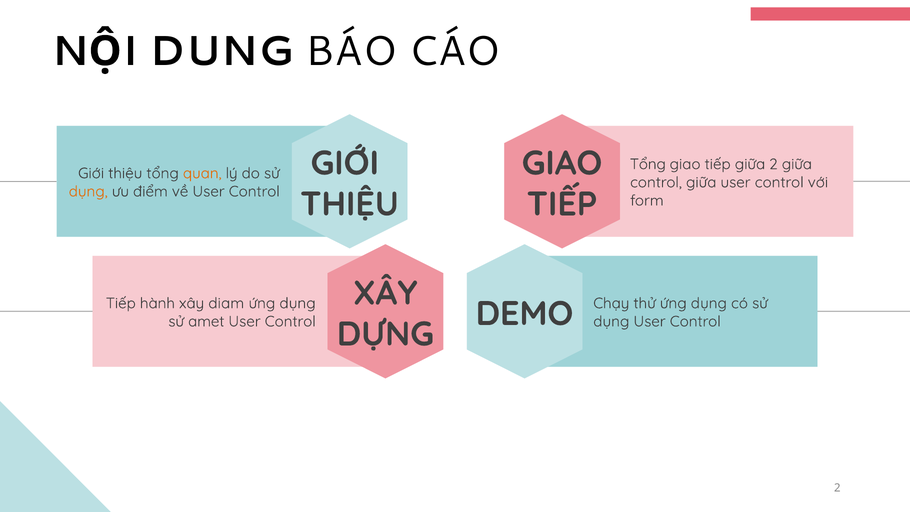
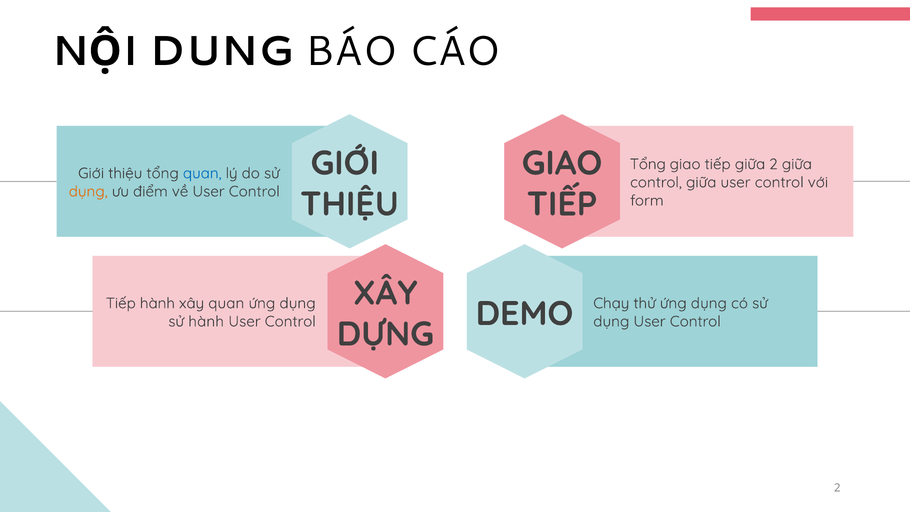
quan colour: orange -> blue (202, 173)
xây diam: diam -> quan (226, 303)
sử amet: amet -> hành (206, 321)
